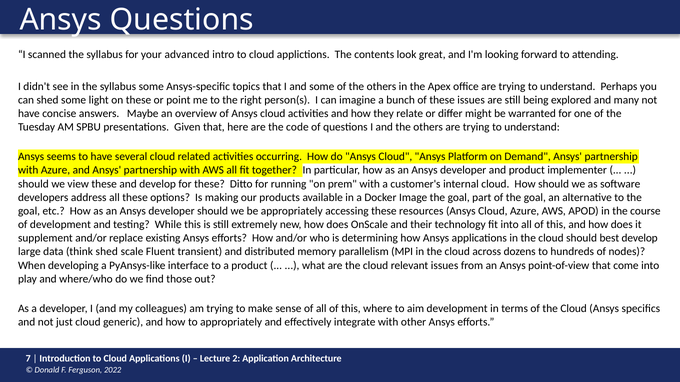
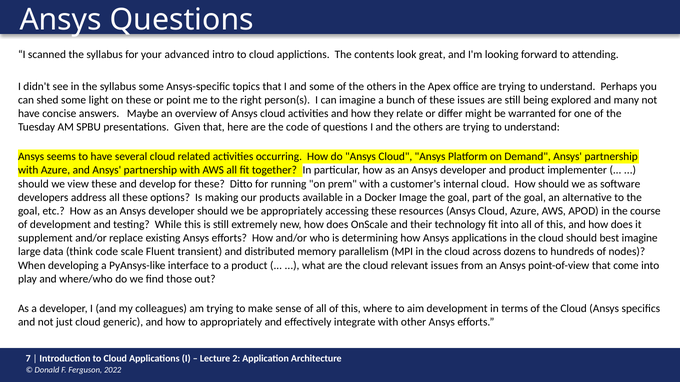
best develop: develop -> imagine (640, 238)
think shed: shed -> code (107, 252)
